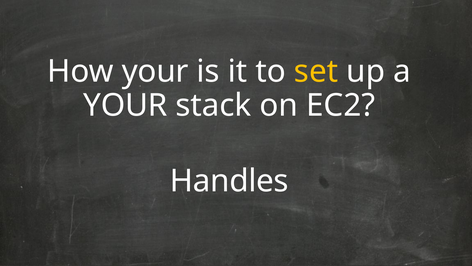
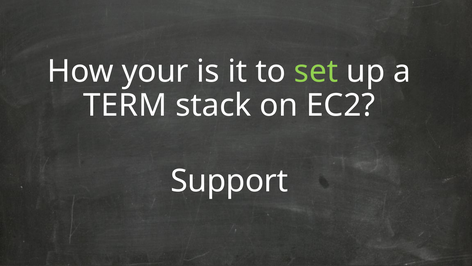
set colour: yellow -> light green (316, 71)
YOUR: YOUR -> TERM (125, 105)
Handles: Handles -> Support (229, 181)
